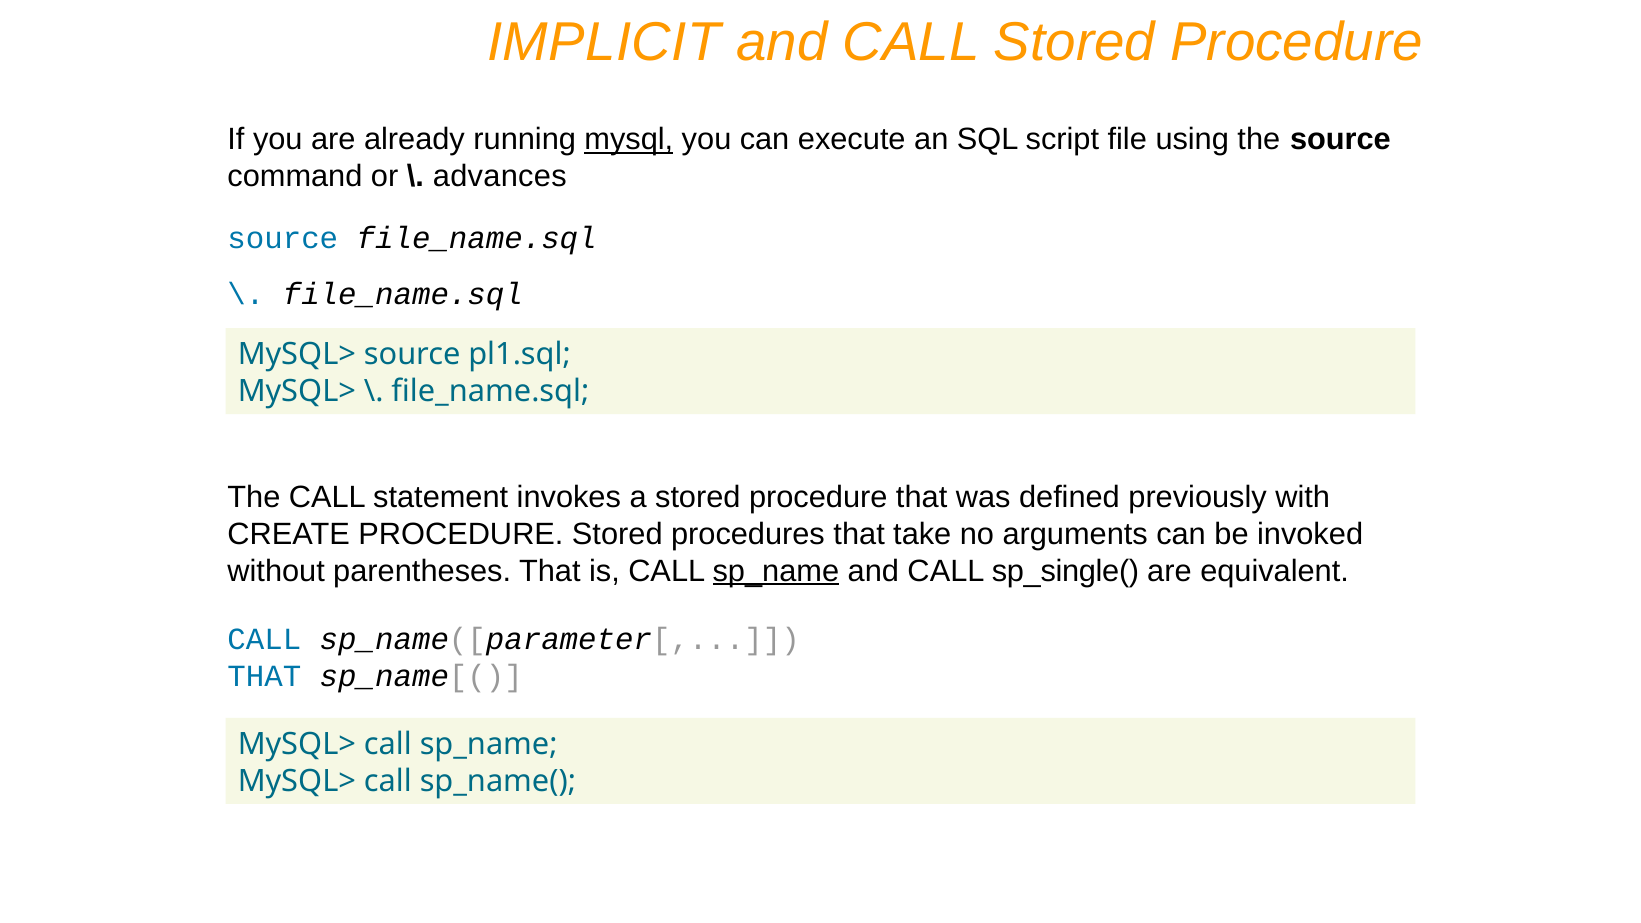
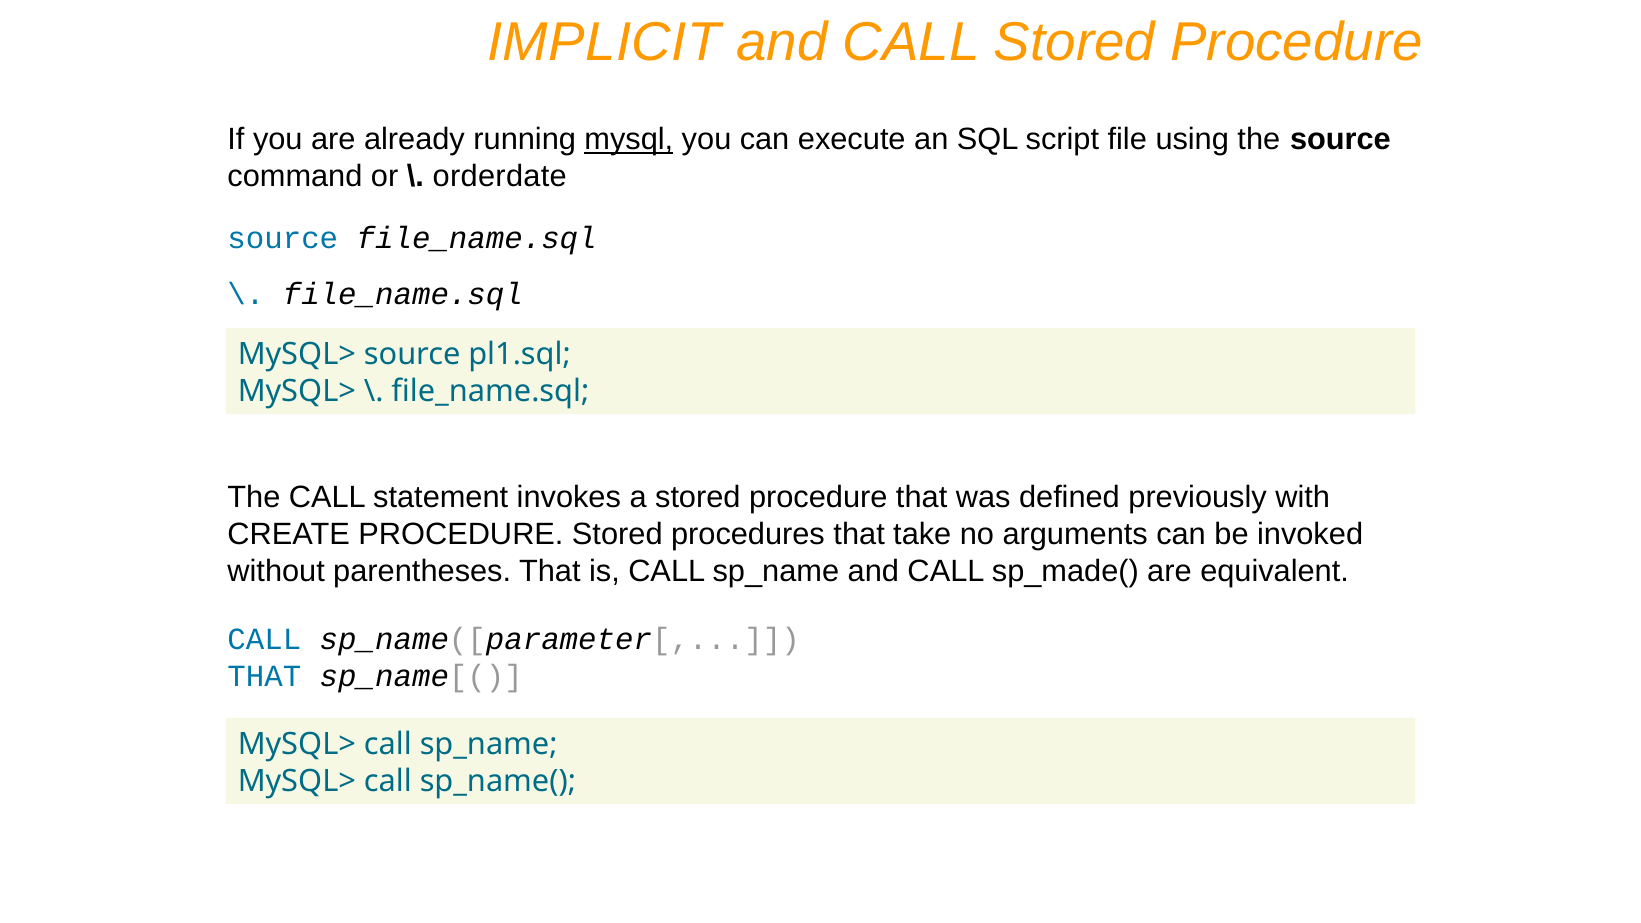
advances: advances -> orderdate (500, 176)
sp_name underline: present -> none (776, 571)
sp_single(: sp_single( -> sp_made( (1065, 571)
